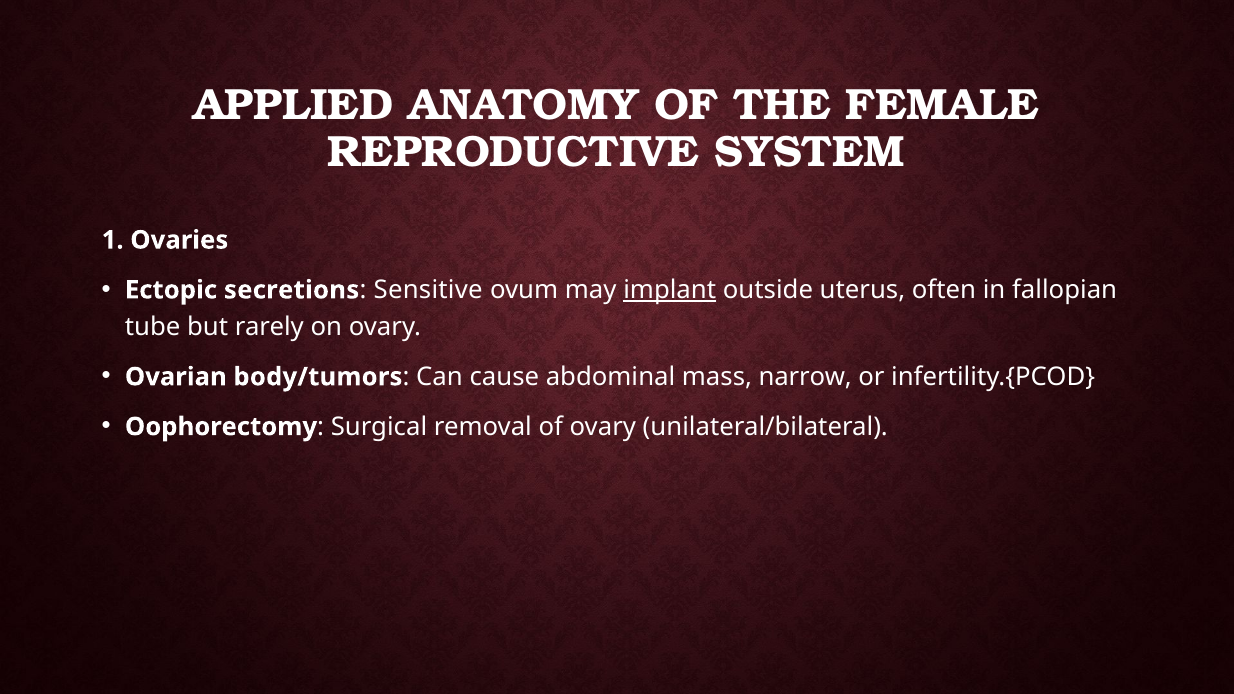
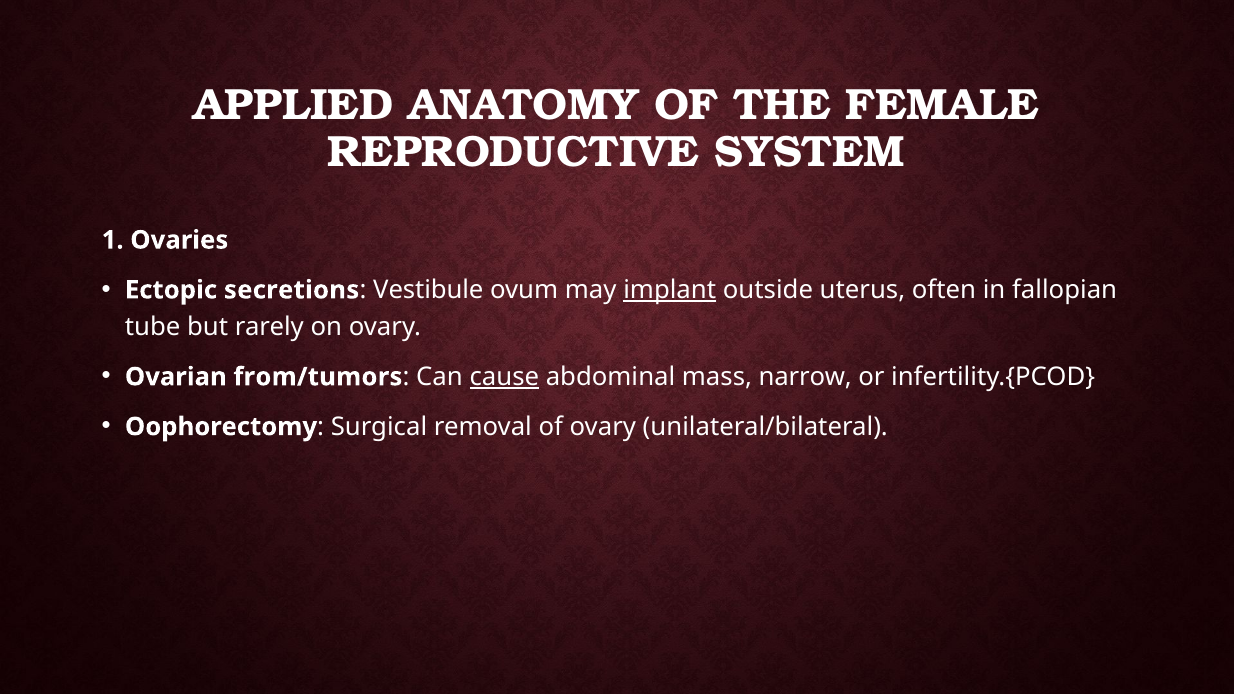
Sensitive: Sensitive -> Vestibule (428, 290)
body/tumors: body/tumors -> from/tumors (318, 377)
cause underline: none -> present (504, 377)
